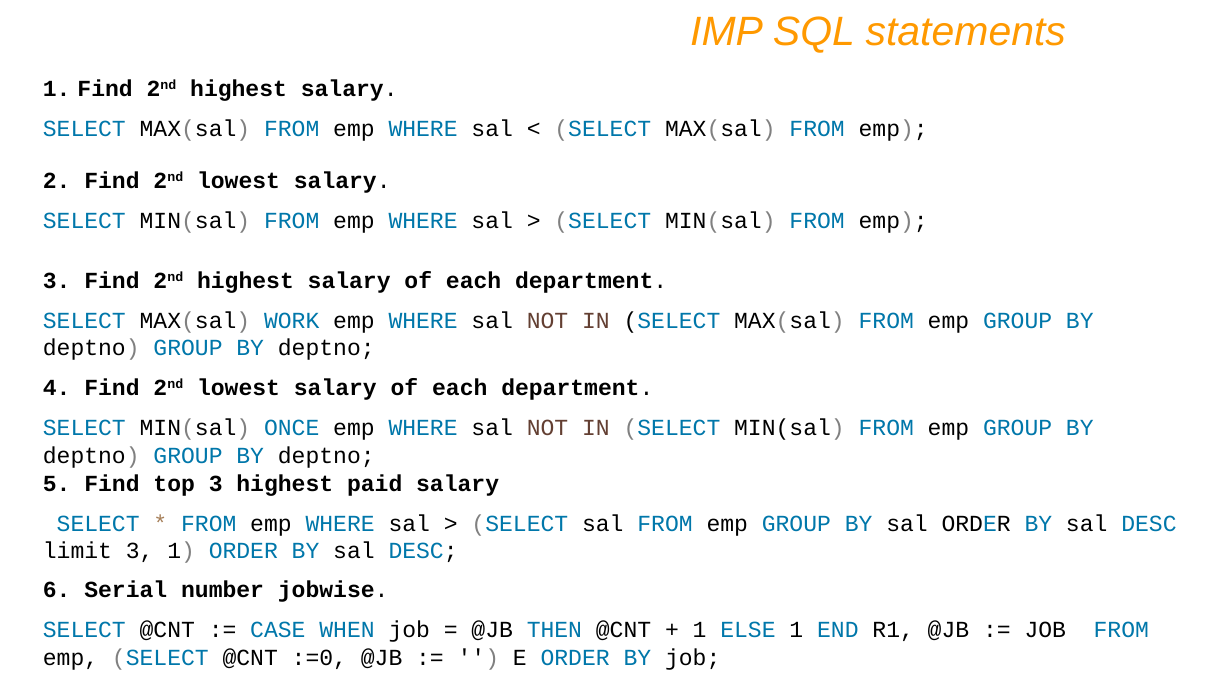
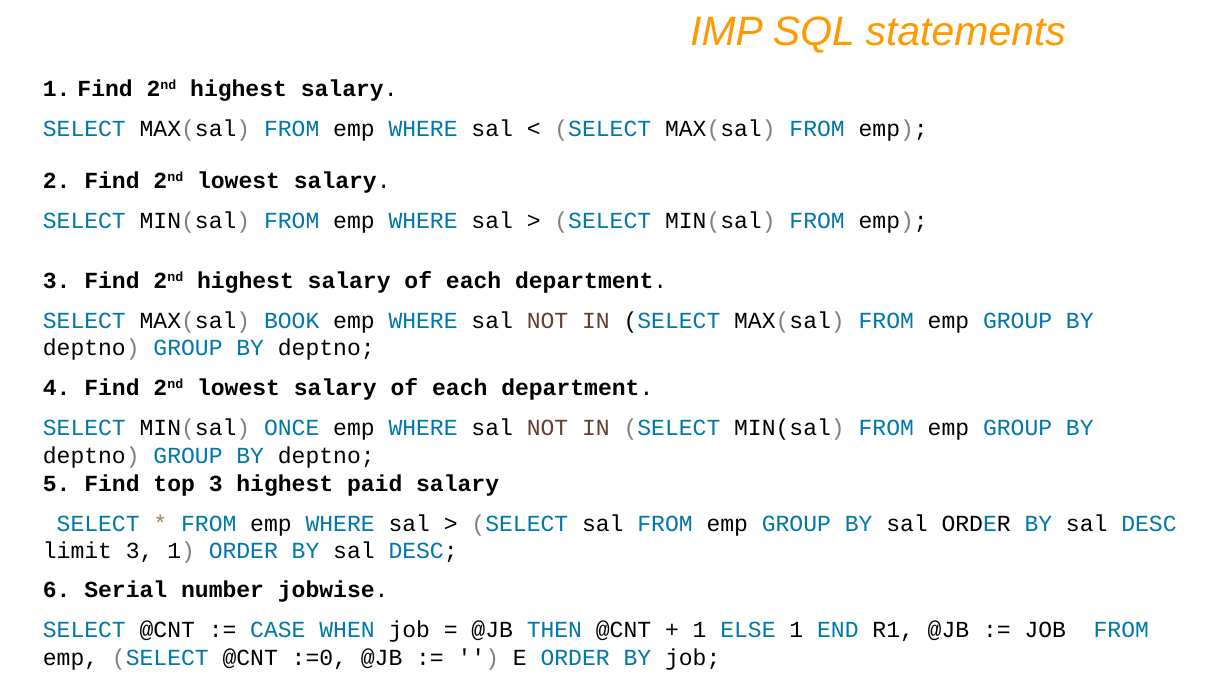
WORK: WORK -> BOOK (292, 321)
